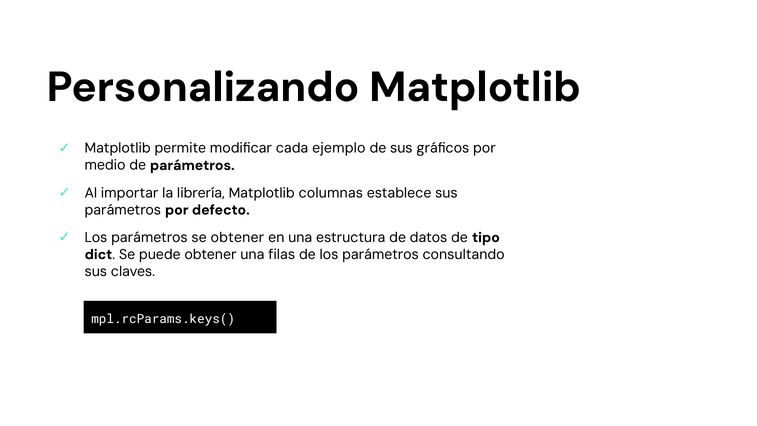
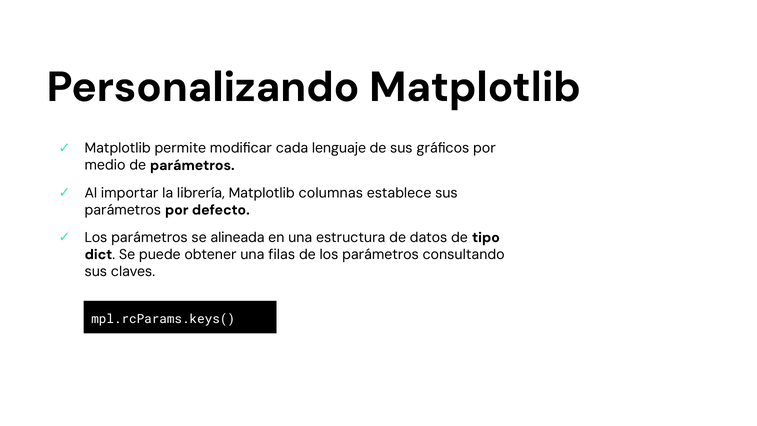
ejemplo: ejemplo -> lenguaje (339, 148)
se obtener: obtener -> alineada (238, 237)
